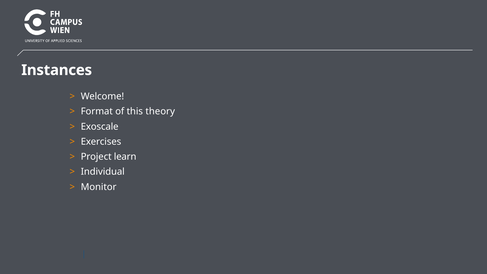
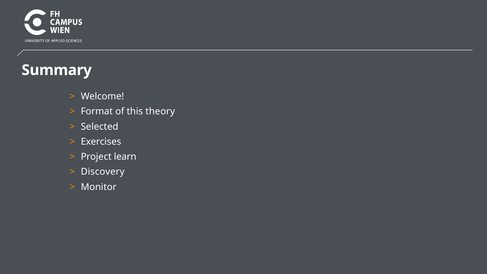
Instances: Instances -> Summary (57, 70)
Exoscale: Exoscale -> Selected (100, 127)
Individual: Individual -> Discovery (103, 172)
